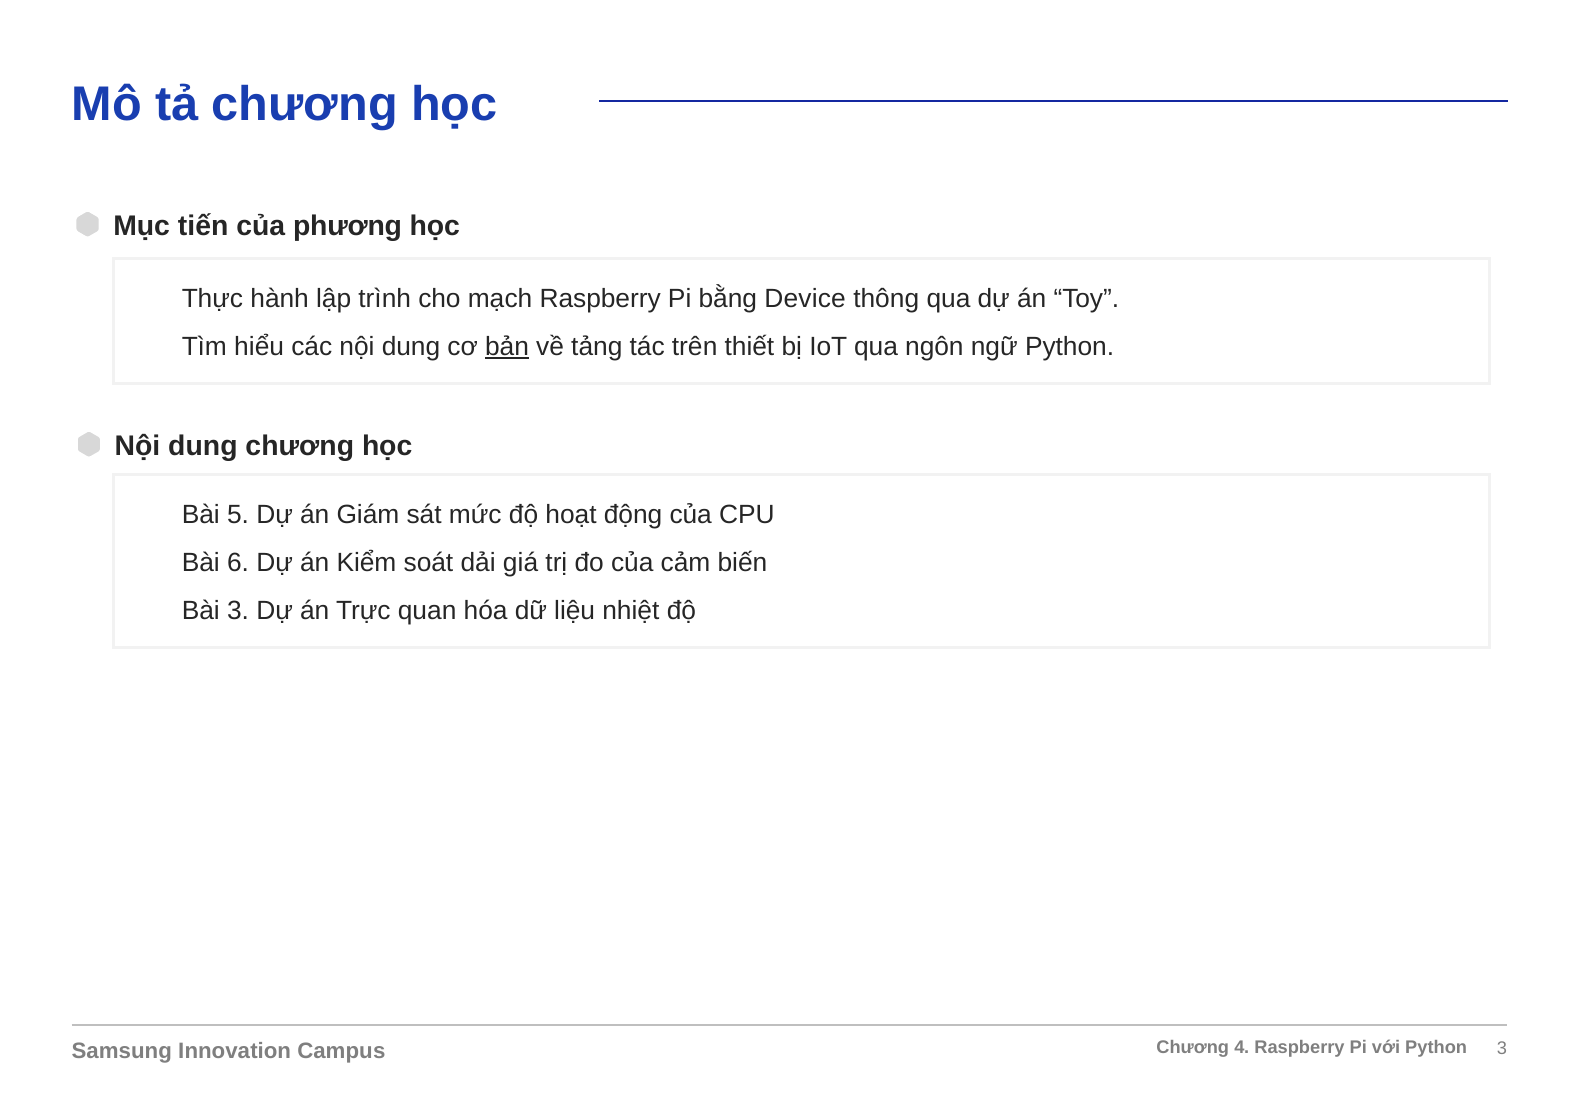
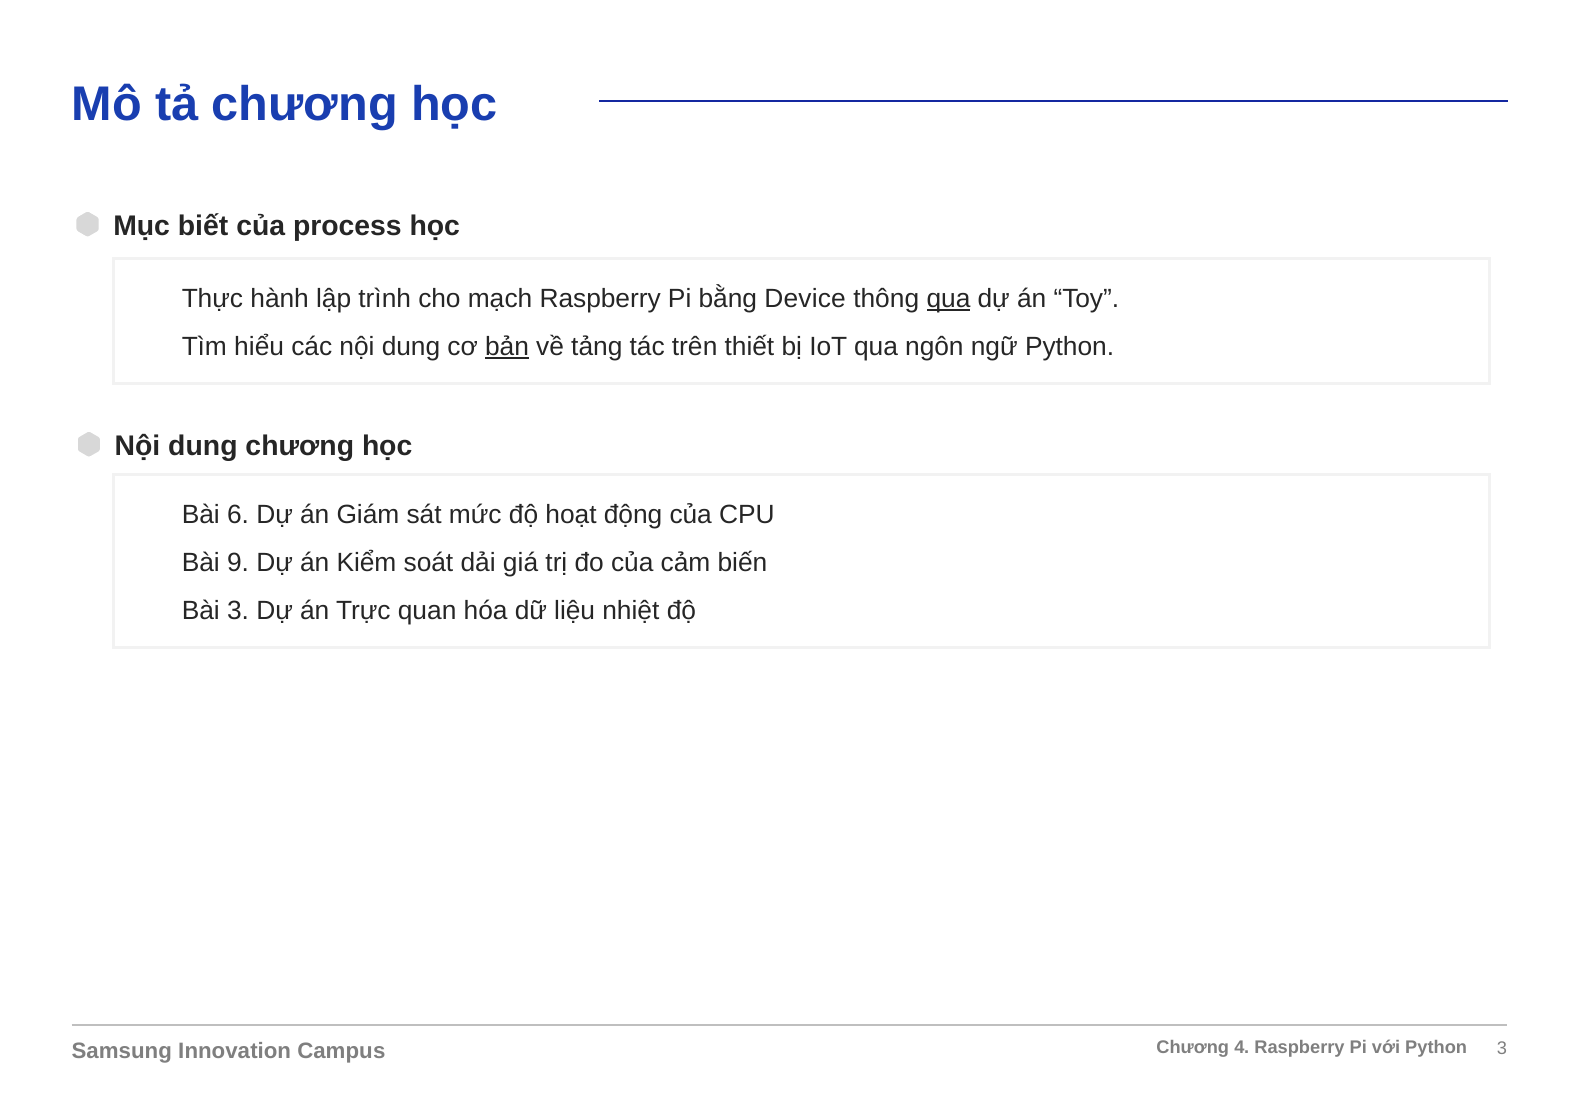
tiến: tiến -> biết (203, 226)
phương: phương -> process (347, 226)
qua underline: none -> present (948, 299)
5: 5 -> 6 (238, 515)
6: 6 -> 9 (238, 562)
